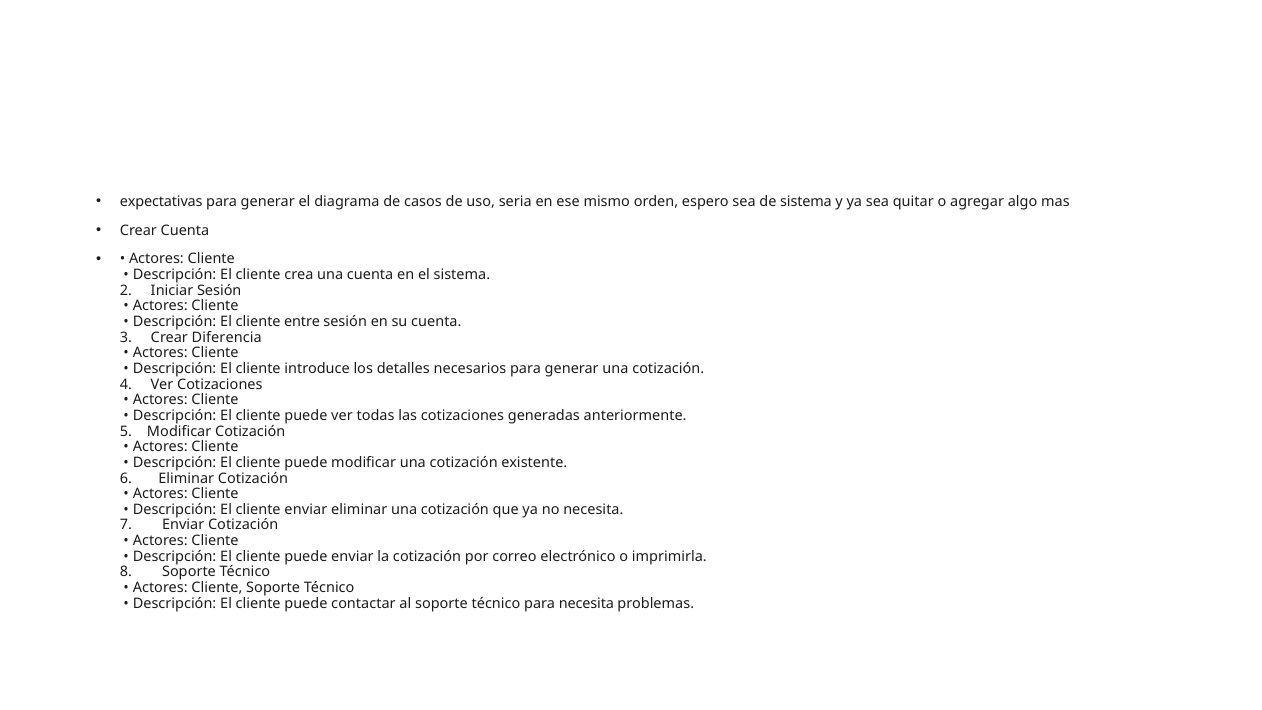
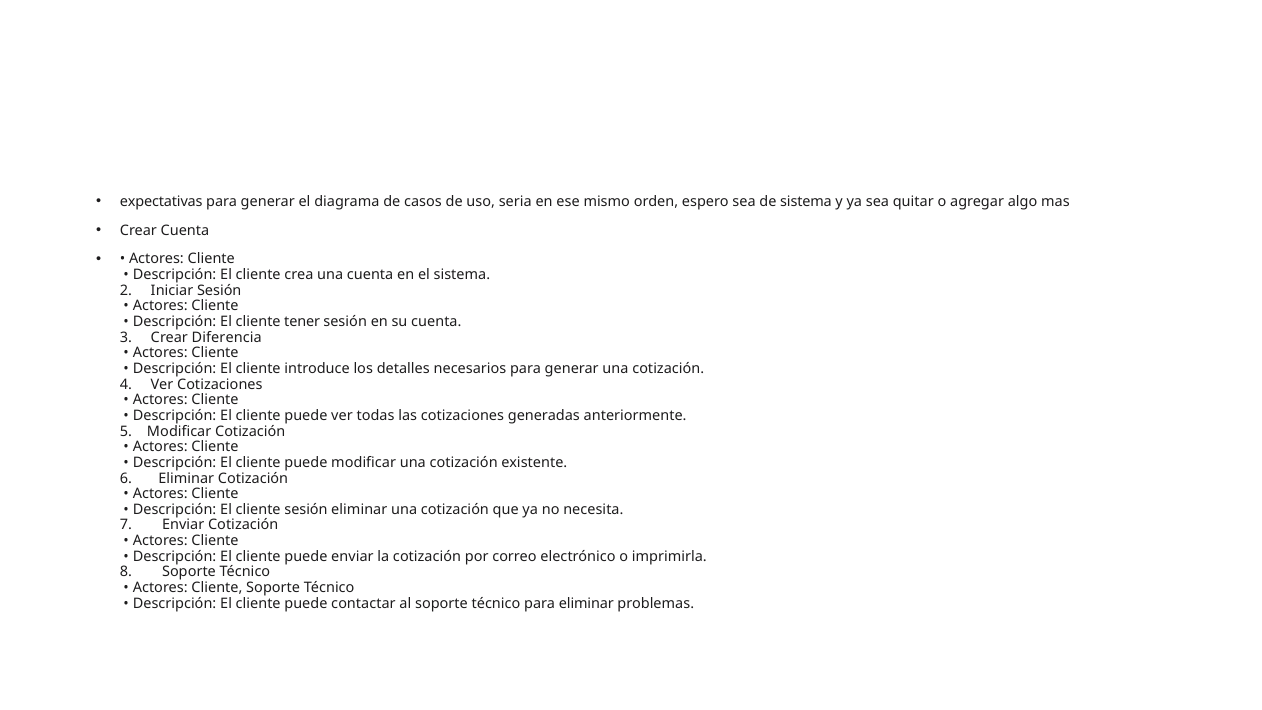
entre: entre -> tener (302, 322)
cliente enviar: enviar -> sesión (306, 509)
para necesita: necesita -> eliminar (586, 603)
